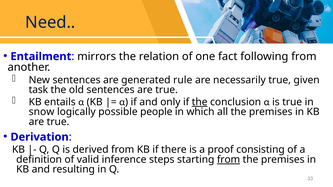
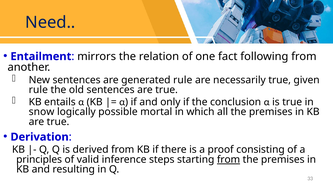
task: task -> rule (38, 90)
the underline: present -> none (200, 102)
people: people -> mortal (156, 112)
definition: definition -> principles (39, 160)
